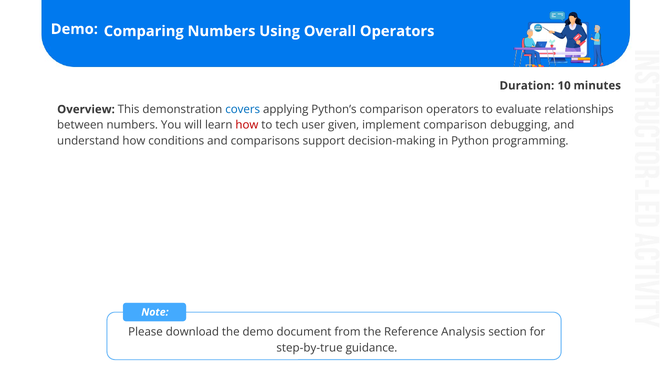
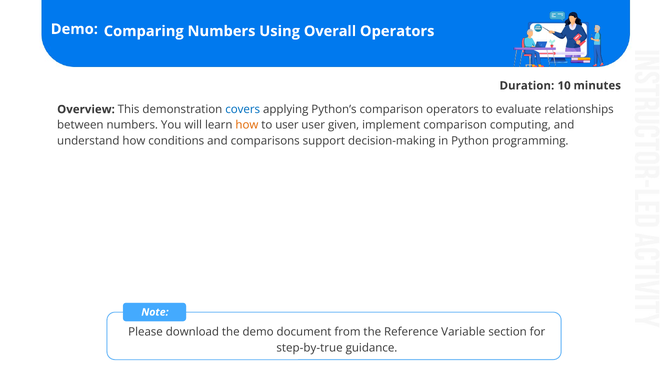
how colour: red -> orange (247, 125)
to tech: tech -> user (287, 125)
debugging: debugging -> computing (520, 125)
Analysis: Analysis -> Variable (463, 331)
